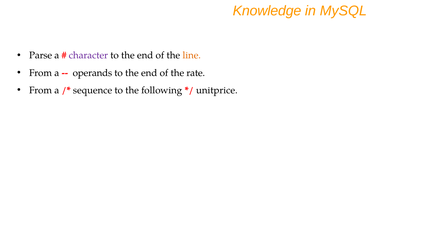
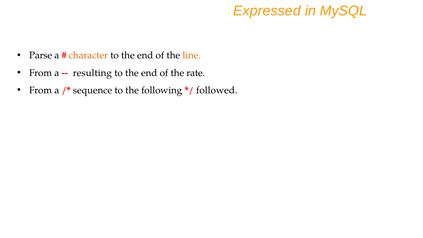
Knowledge: Knowledge -> Expressed (267, 11)
character colour: purple -> orange (88, 55)
operands: operands -> resulting (92, 73)
unitprice: unitprice -> followed (217, 90)
